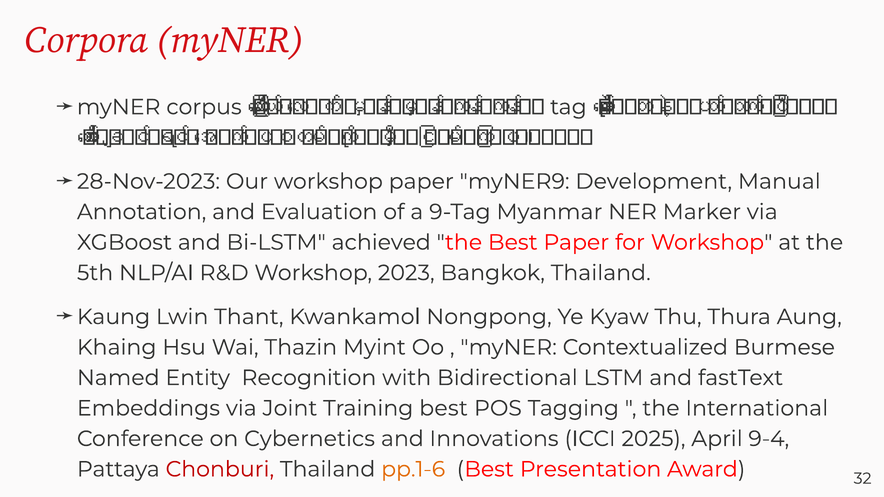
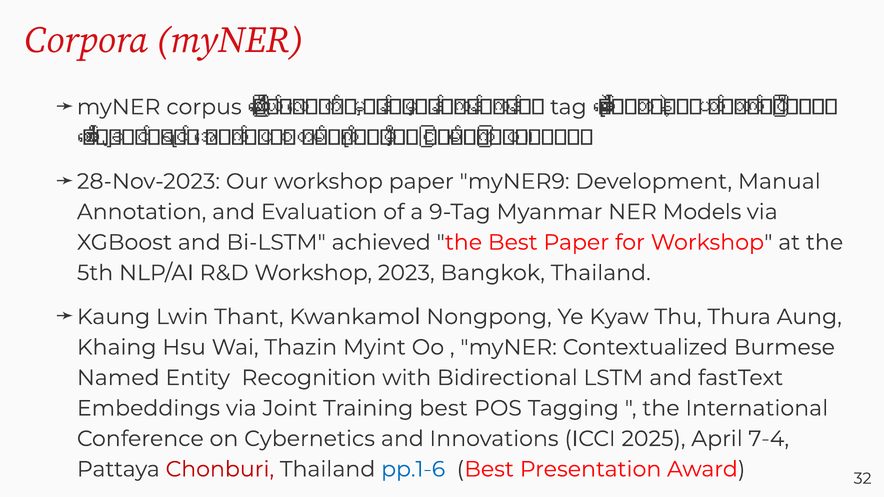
Marker: Marker -> Models (702, 212)
9-4: 9-4 -> 7-4 (769, 439)
pp.1-6 colour: orange -> blue (413, 469)
